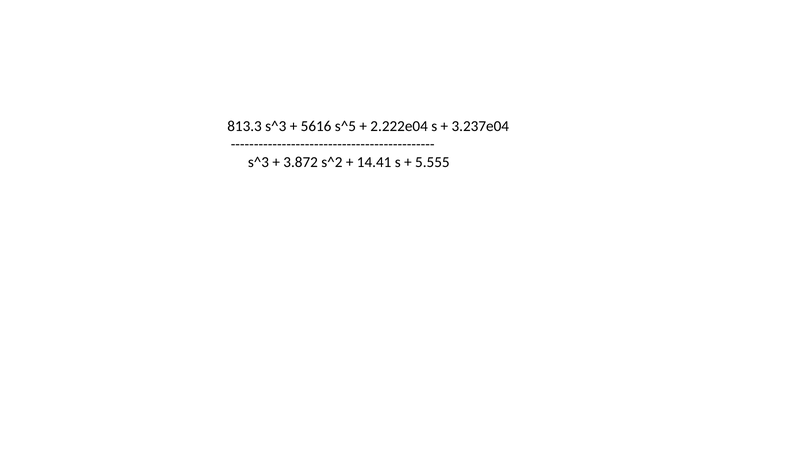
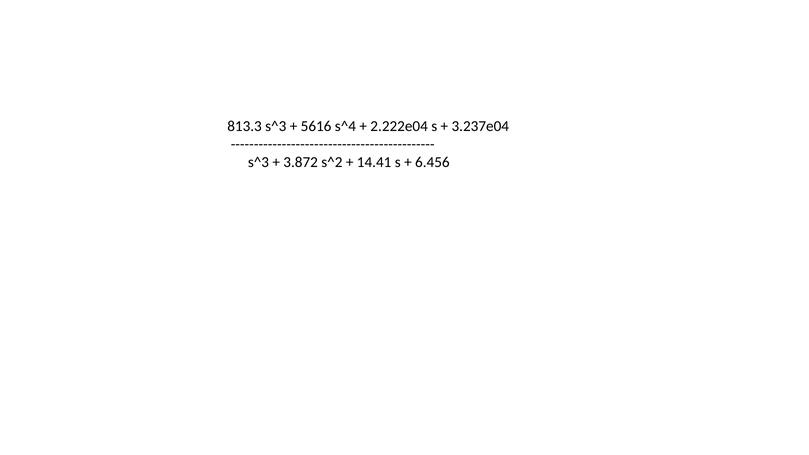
s^5: s^5 -> s^4 (345, 126)
5.555: 5.555 -> 6.456 (432, 162)
